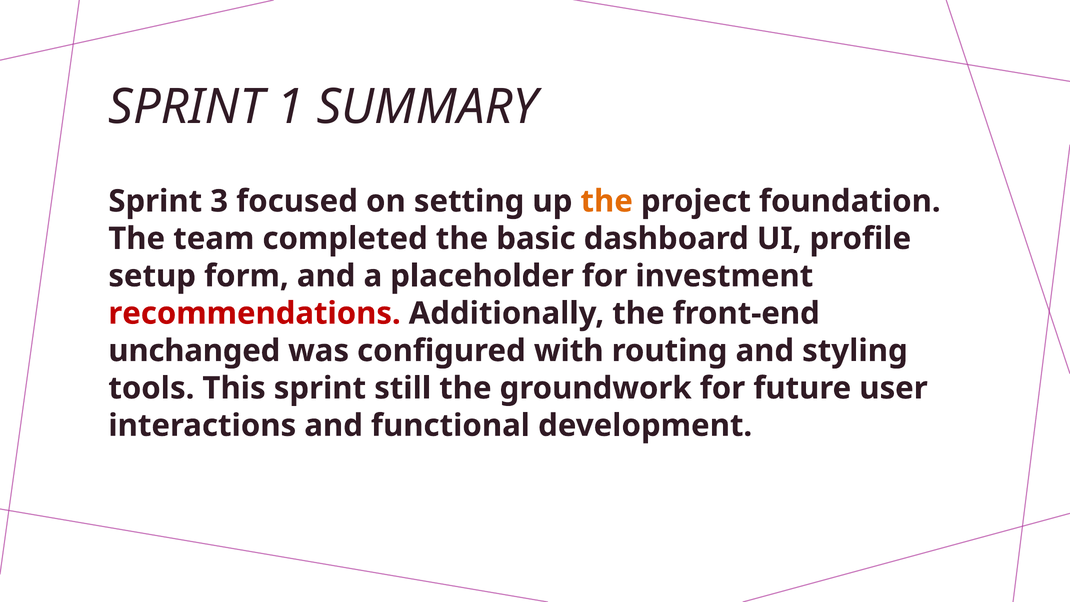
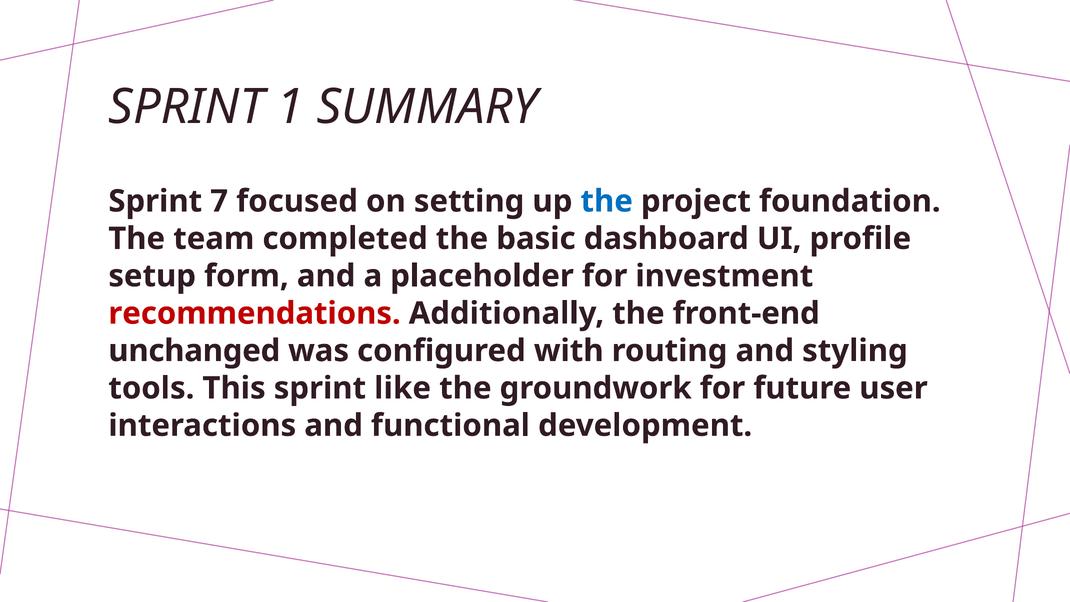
3: 3 -> 7 (219, 201)
the colour: orange -> blue (607, 201)
still: still -> like (403, 388)
